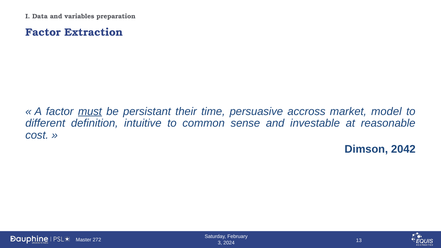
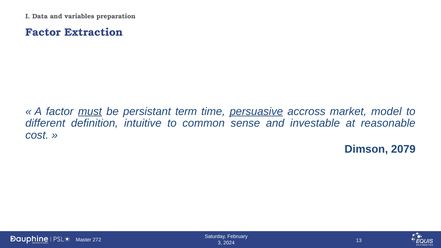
their: their -> term (186, 111)
persuasive underline: none -> present (256, 111)
2042: 2042 -> 2079 (403, 149)
